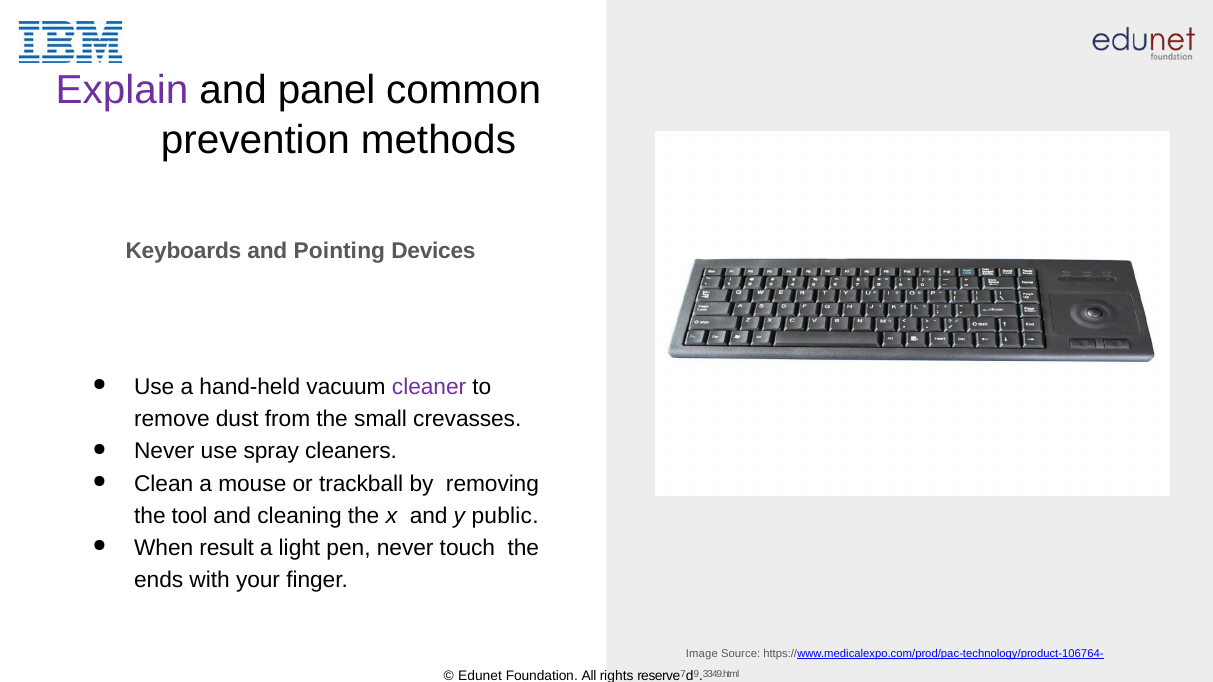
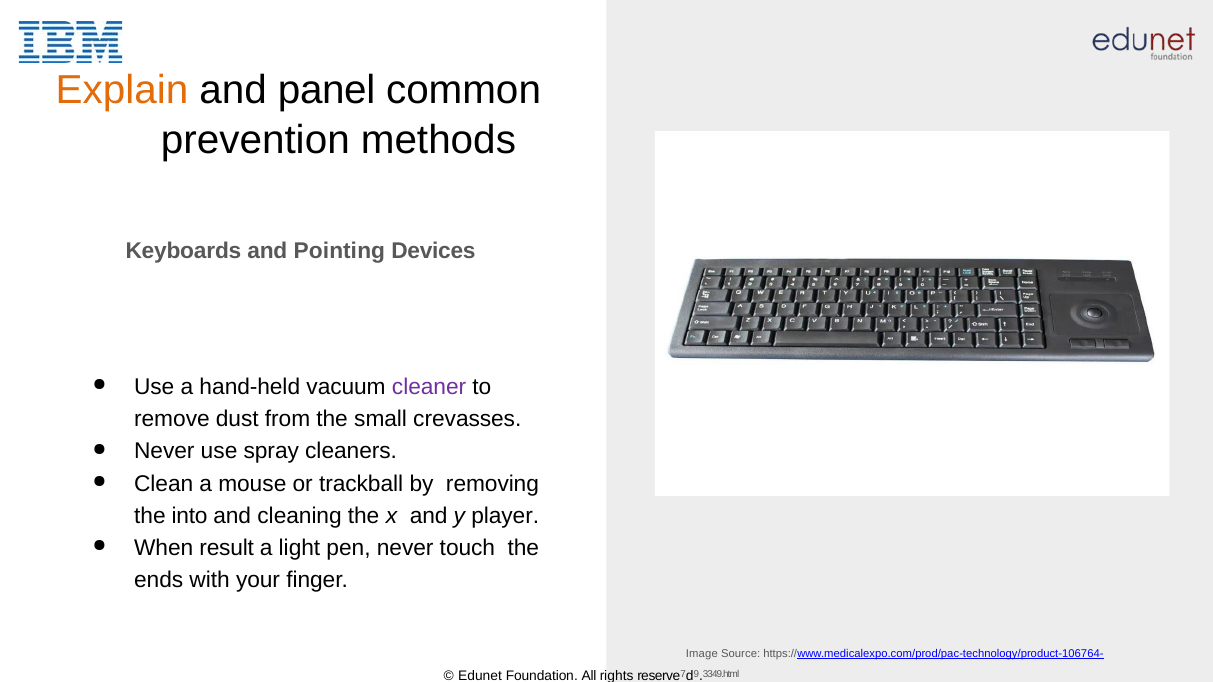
Explain colour: purple -> orange (122, 90)
tool: tool -> into (190, 516)
public: public -> player (505, 516)
